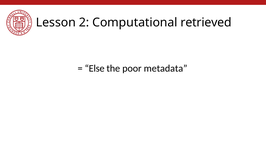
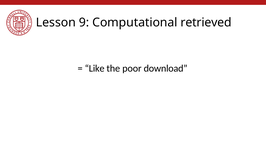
2: 2 -> 9 (84, 22)
Else: Else -> Like (95, 68)
metadata: metadata -> download (166, 68)
